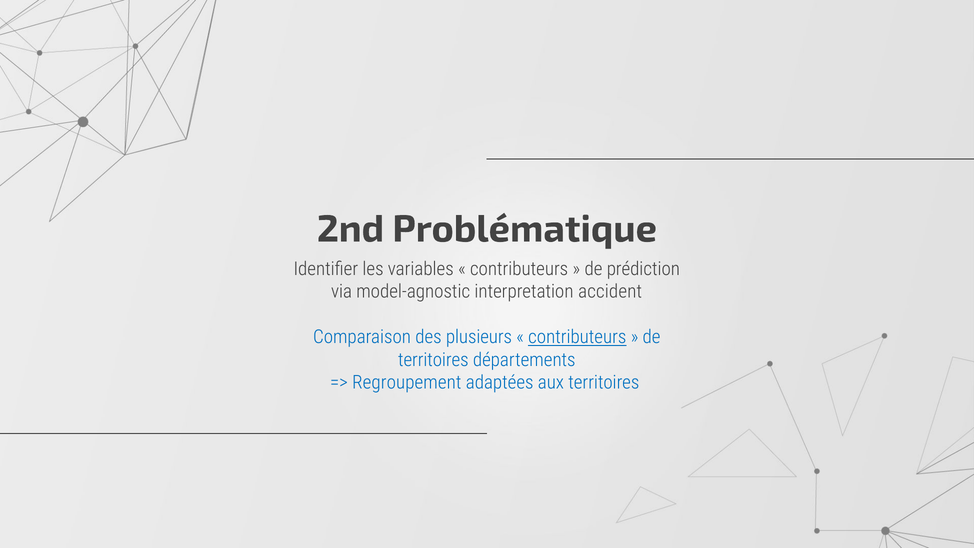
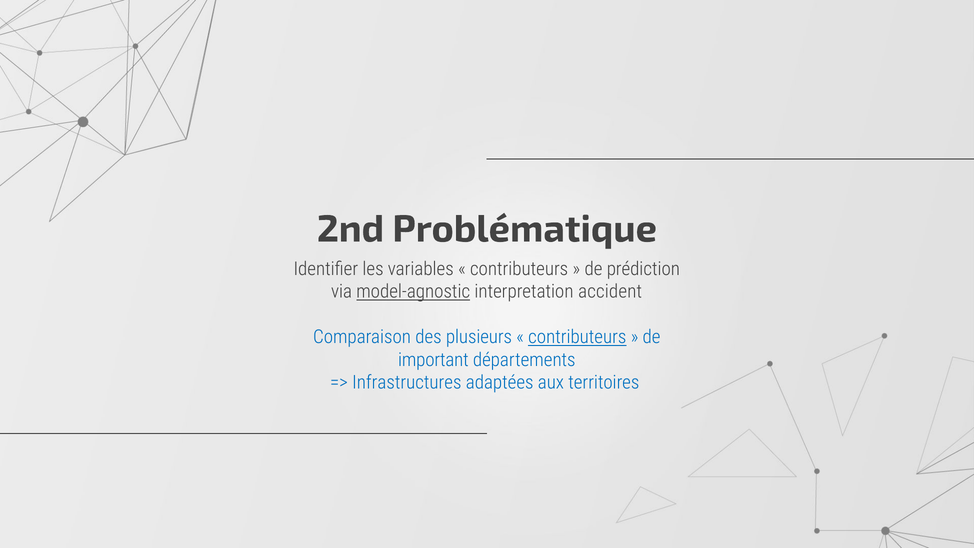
model-agnostic underline: none -> present (413, 292)
territoires: territoires -> important (433, 360)
Regroupement: Regroupement -> Infrastructures (407, 383)
